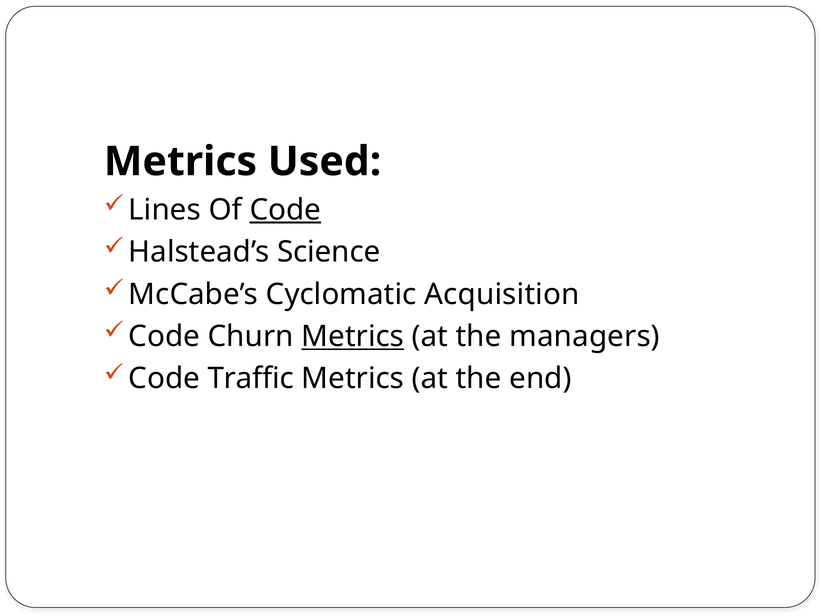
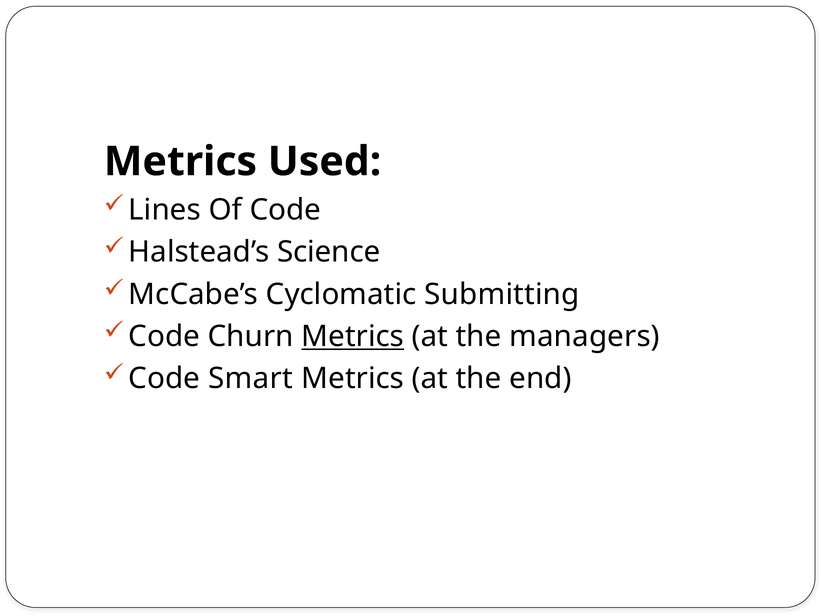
Code underline: present -> none (285, 210)
Acquisition: Acquisition -> Submitting (502, 294)
Traffic: Traffic -> Smart (251, 378)
